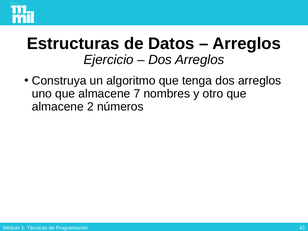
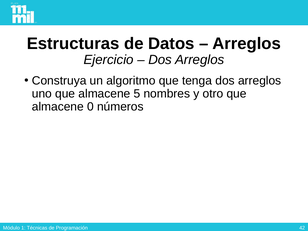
7: 7 -> 5 (137, 94)
2: 2 -> 0 (90, 107)
